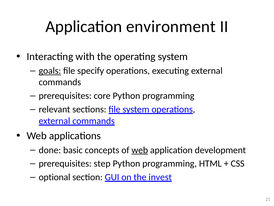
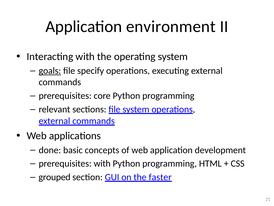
web underline: present -> none (140, 150)
prerequisites step: step -> with (102, 163)
optional: optional -> grouped (55, 177)
invest: invest -> faster (160, 177)
